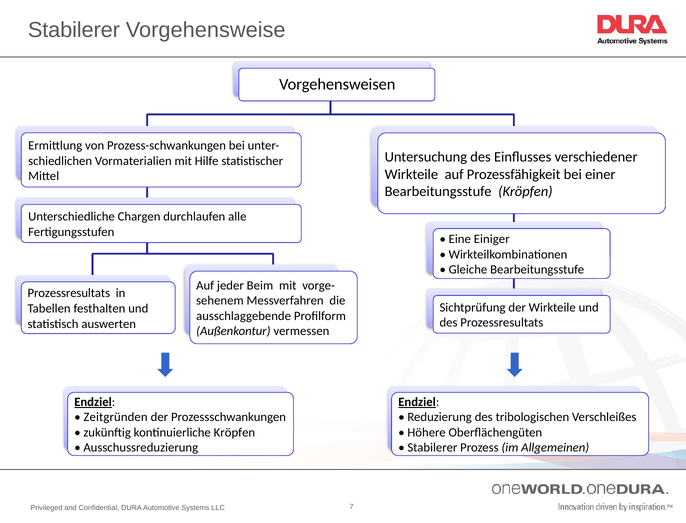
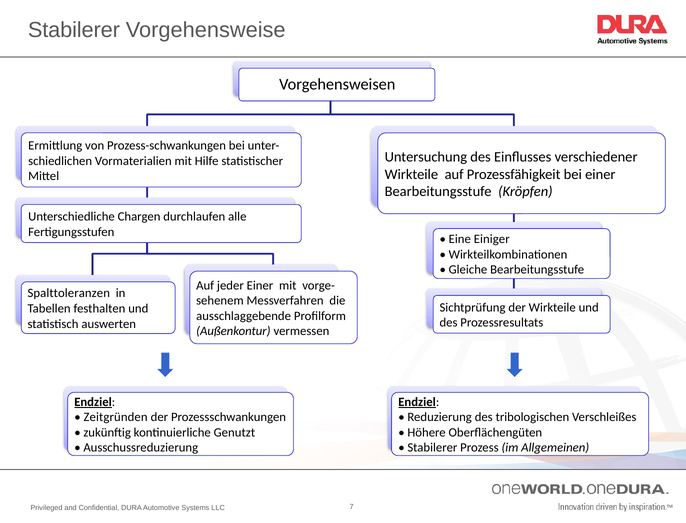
jeder Beim: Beim -> Einer (260, 285)
Prozessresultats: Prozessresultats -> Spalttoleranzen (69, 293)
kontinuierliche Kröpfen: Kröpfen -> Genutzt (234, 432)
